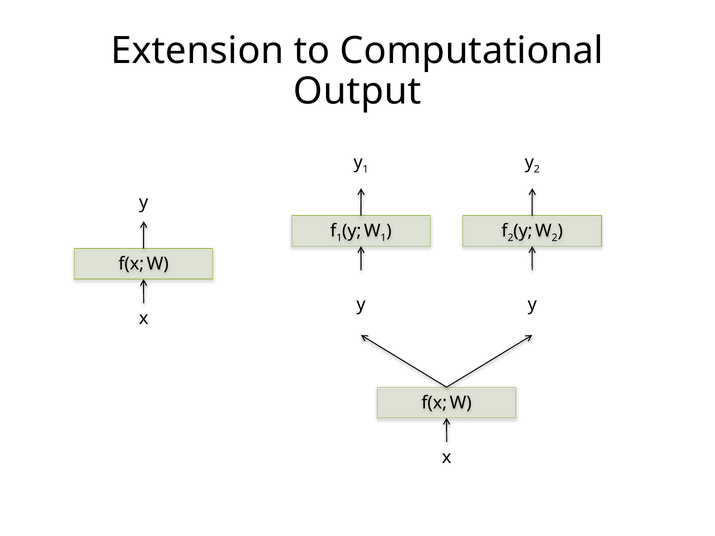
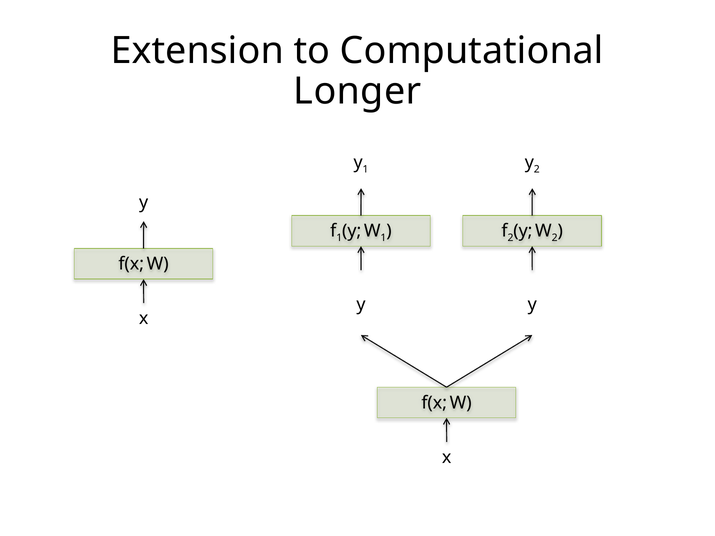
Output: Output -> Longer (357, 91)
